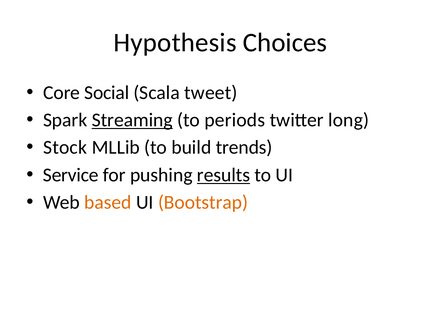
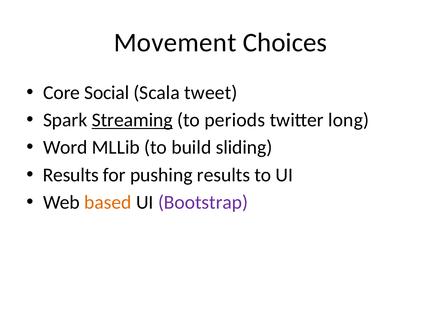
Hypothesis: Hypothesis -> Movement (175, 43)
Stock: Stock -> Word (65, 147)
trends: trends -> sliding (244, 147)
Service: Service -> Results (71, 175)
results underline: present -> none (224, 175)
Bootstrap colour: orange -> purple (203, 202)
